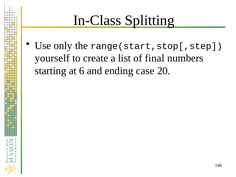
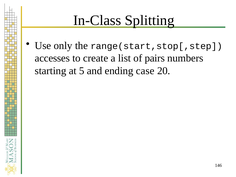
yourself: yourself -> accesses (52, 58)
final: final -> pairs (155, 58)
6: 6 -> 5 (82, 71)
